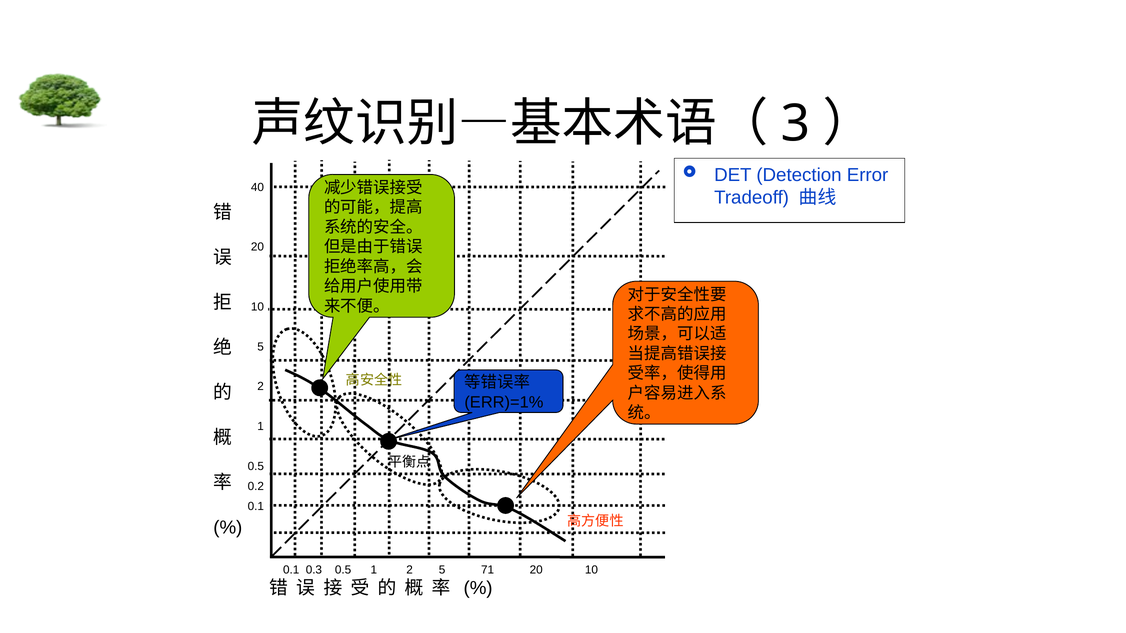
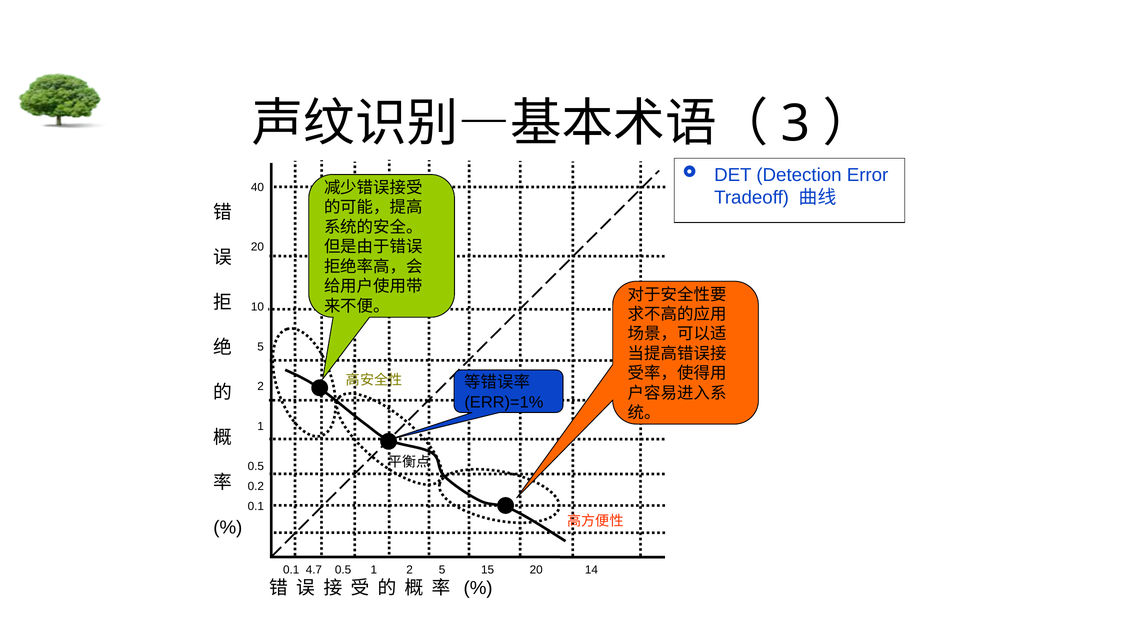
0.3: 0.3 -> 4.7 (314, 570)
71: 71 -> 15 (488, 570)
10: 10 -> 14 (591, 570)
